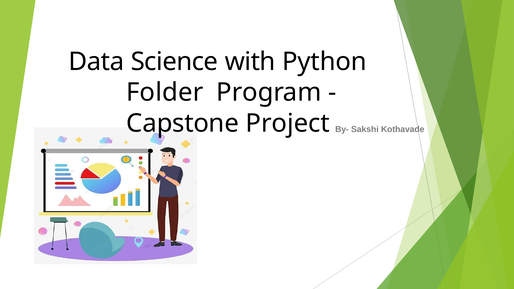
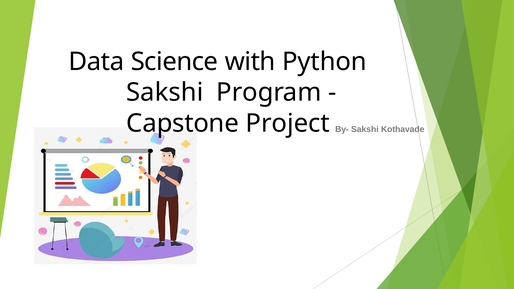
Folder: Folder -> Sakshi (165, 92)
